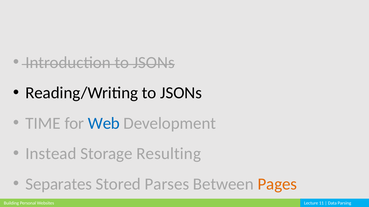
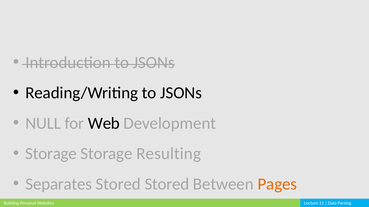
TIME: TIME -> NULL (43, 124)
Web colour: blue -> black (104, 124)
Instead: Instead -> Storage (51, 154)
Stored Parses: Parses -> Stored (167, 184)
